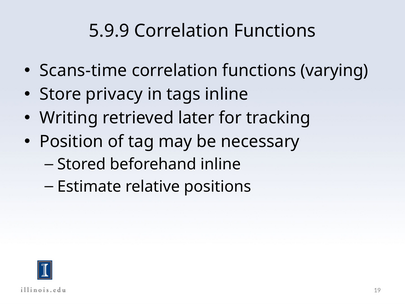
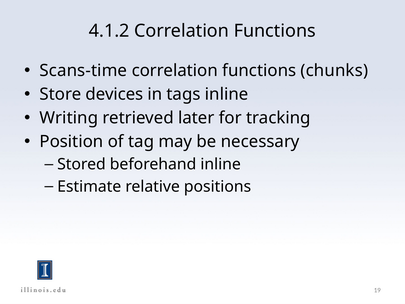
5.9.9: 5.9.9 -> 4.1.2 (109, 31)
varying: varying -> chunks (334, 71)
privacy: privacy -> devices (114, 94)
